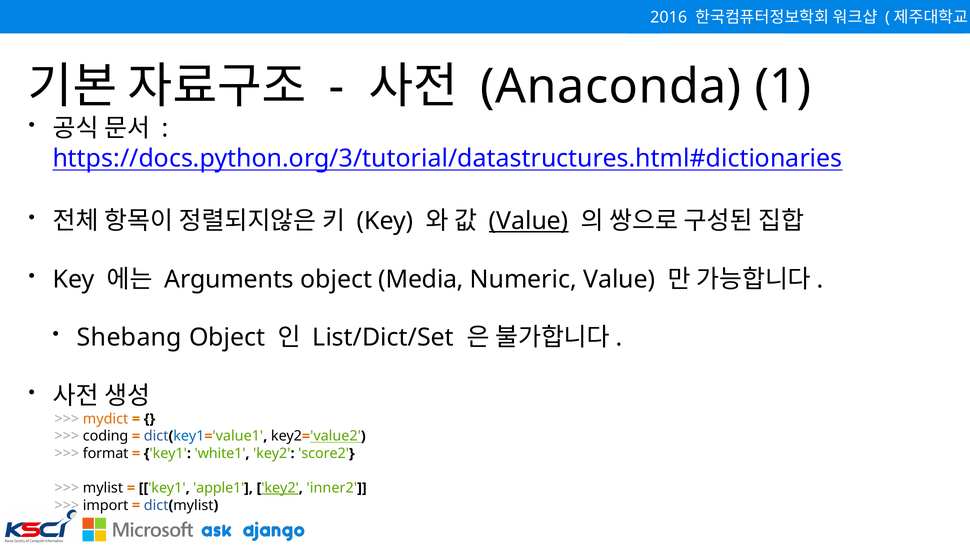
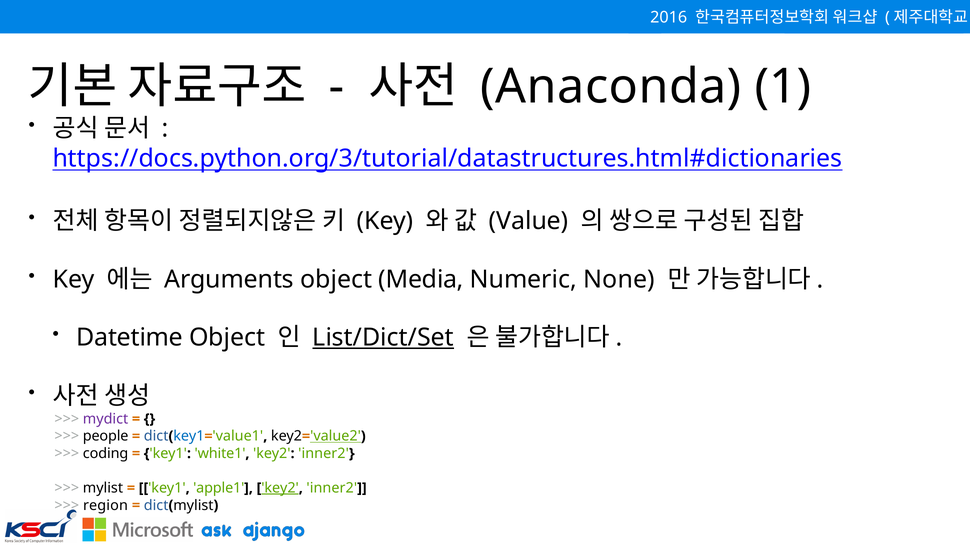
Value underline: present -> none (529, 221)
Numeric Value: Value -> None (619, 279)
Shebang: Shebang -> Datetime (130, 337)
List/Dict/Set underline: none -> present (383, 337)
mydict colour: orange -> purple (106, 419)
coding: coding -> people (106, 436)
format: format -> coding (106, 453)
score2: score2 -> inner2 (324, 453)
import: import -> region (105, 505)
